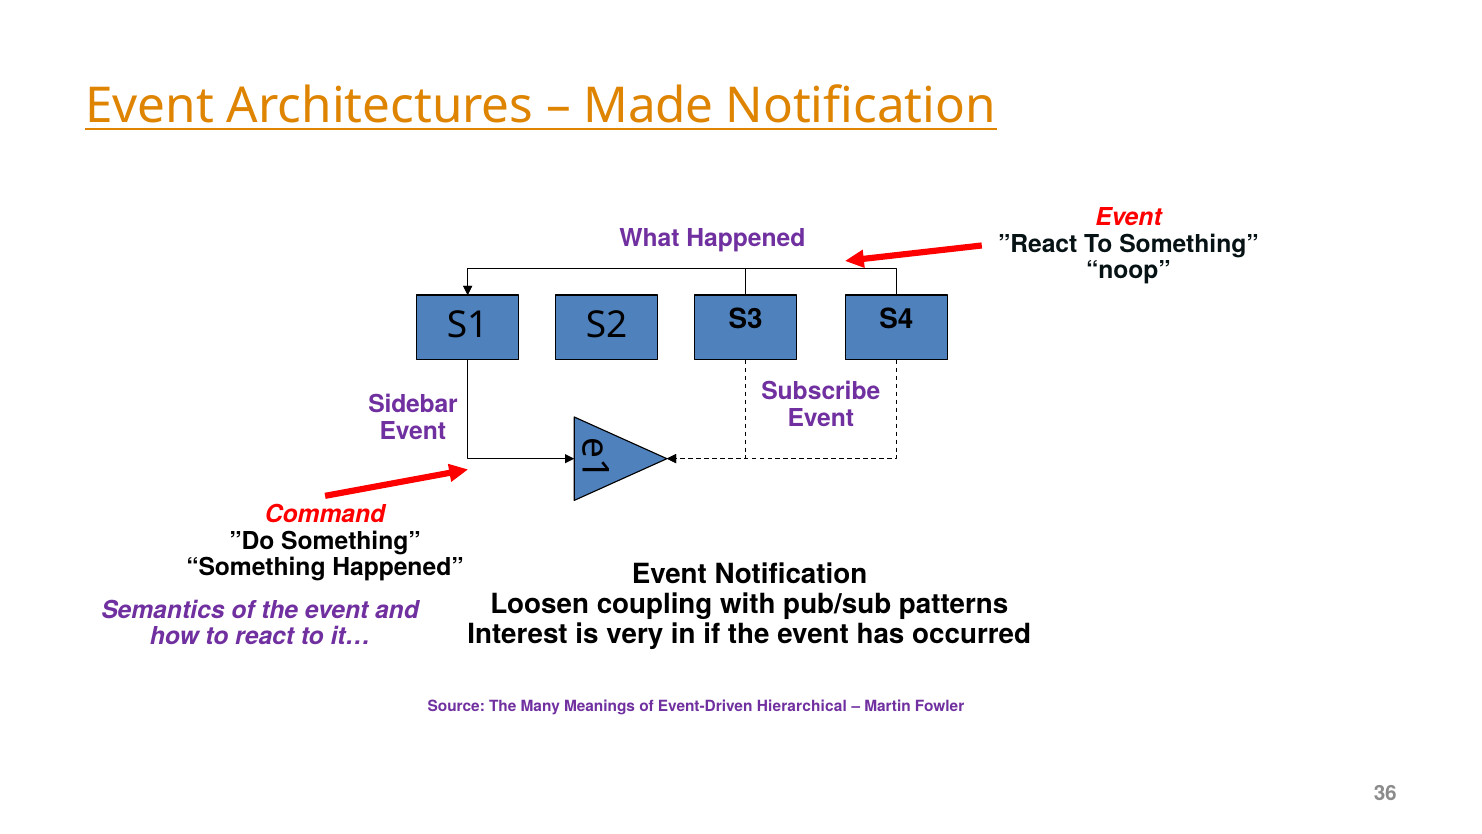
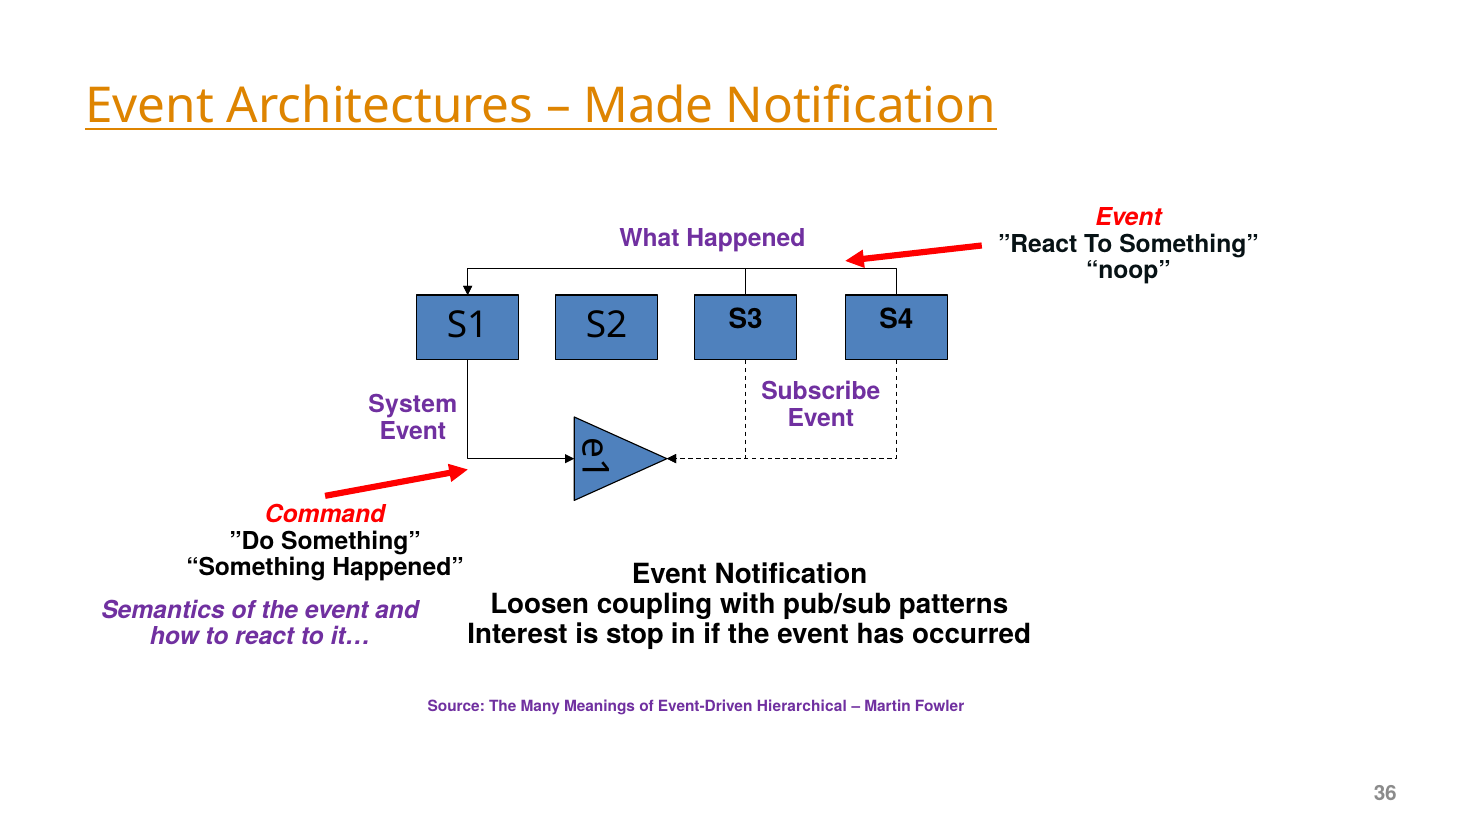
Sidebar: Sidebar -> System (413, 404)
very: very -> stop (635, 634)
